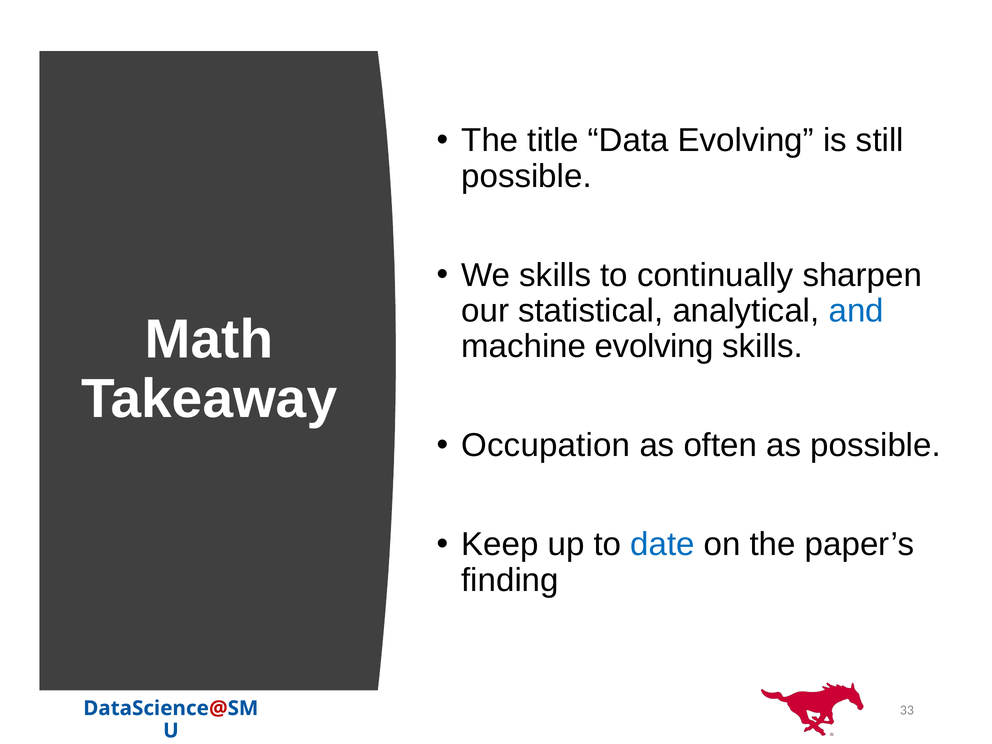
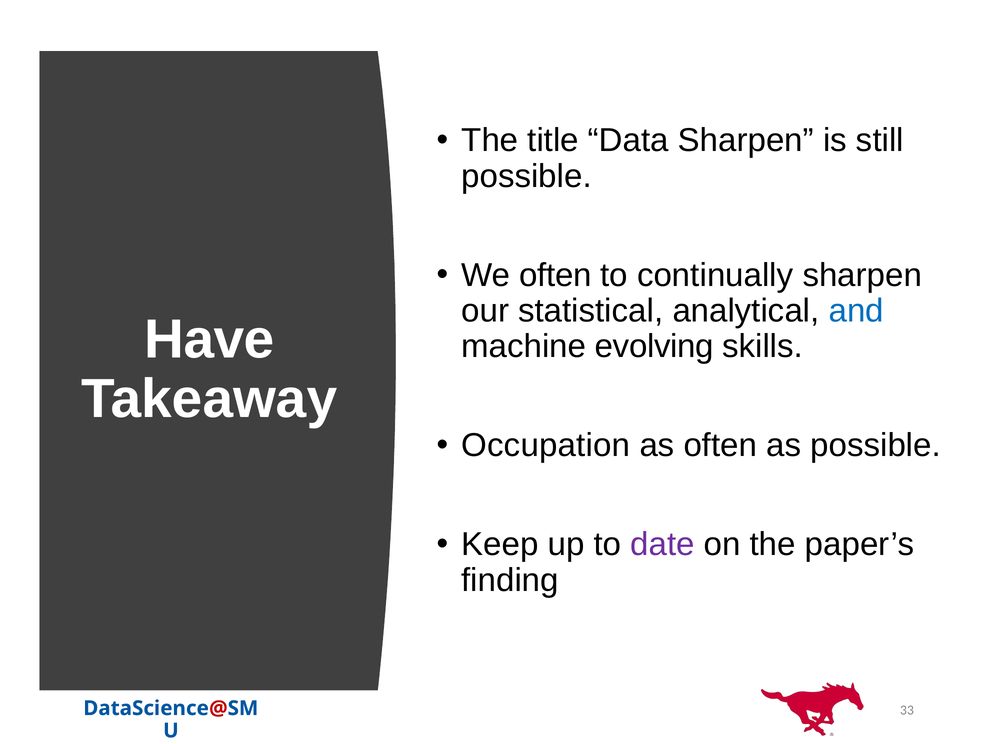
Data Evolving: Evolving -> Sharpen (746, 140)
We skills: skills -> often (555, 275)
Math: Math -> Have (209, 340)
date colour: blue -> purple (663, 544)
